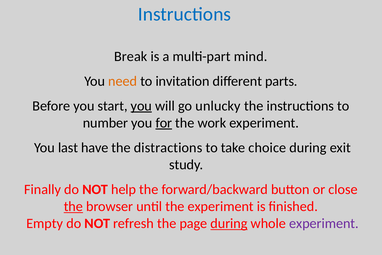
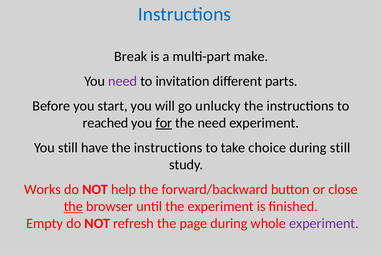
mind: mind -> make (251, 56)
need colour: orange -> purple (123, 81)
you underline: present -> none (141, 106)
number: number -> reached (106, 123)
the work: work -> need (212, 123)
You last: last -> still (68, 148)
have the distractions: distractions -> instructions (168, 148)
during exit: exit -> still (340, 148)
Finally: Finally -> Works (43, 189)
during underline: present -> none (229, 223)
